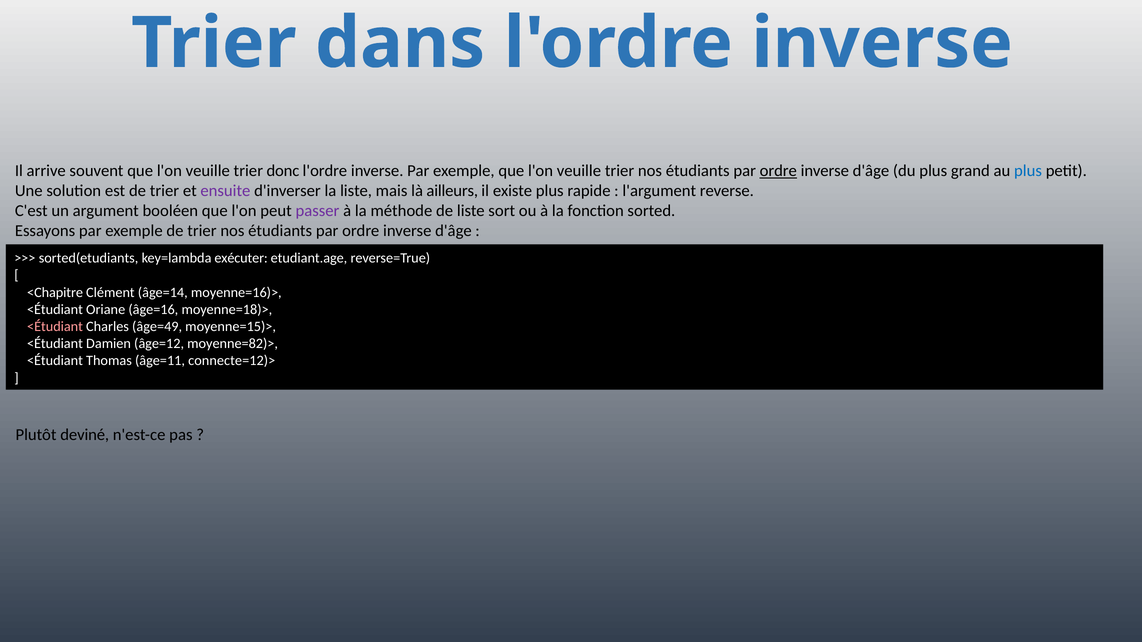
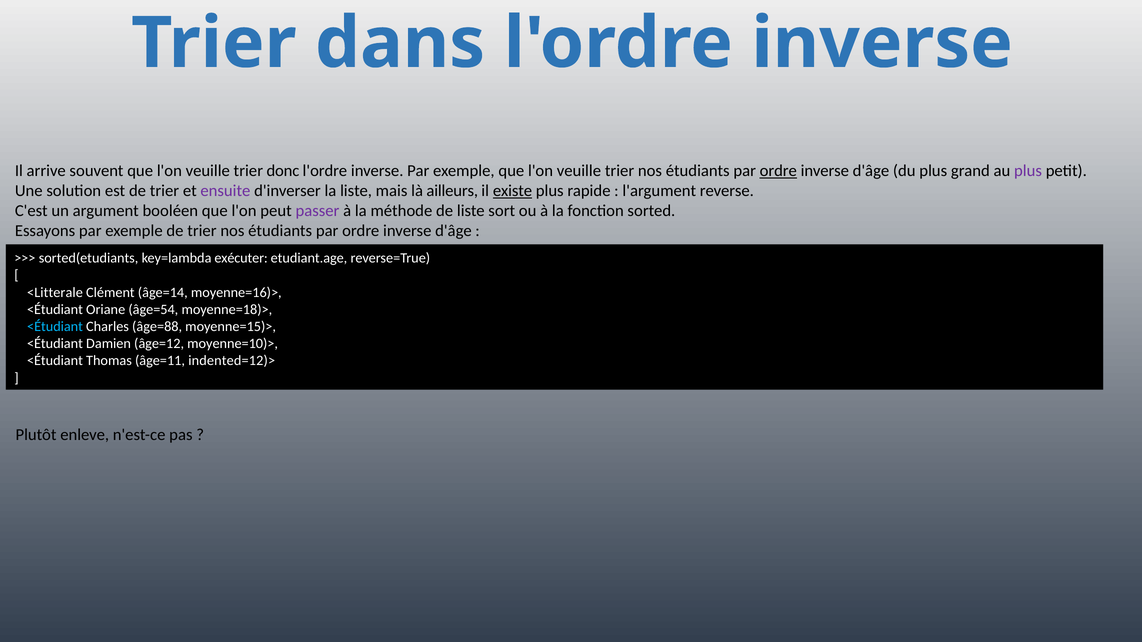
plus colour: blue -> purple (1028, 171)
existe underline: none -> present (512, 191)
<Chapitre: <Chapitre -> <Litterale (55, 292)
âge=16: âge=16 -> âge=54 (153, 310)
<Étudiant colour: pink -> light blue (55, 327)
âge=49: âge=49 -> âge=88 (157, 327)
moyenne=82)>: moyenne=82)> -> moyenne=10)> (233, 344)
connecte=12)>: connecte=12)> -> indented=12)> (232, 361)
deviné: deviné -> enleve (85, 435)
